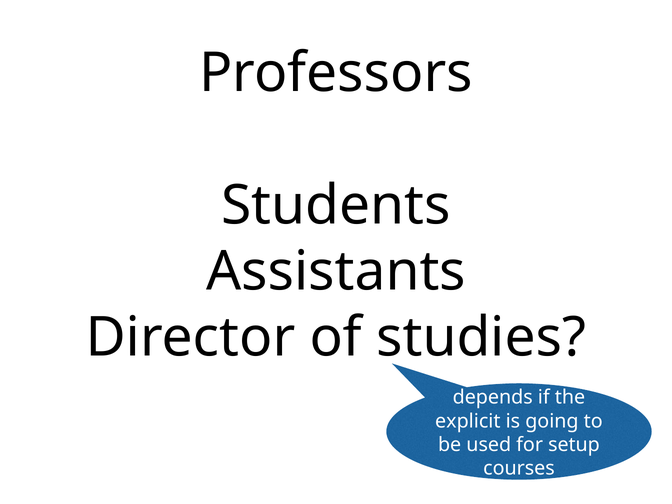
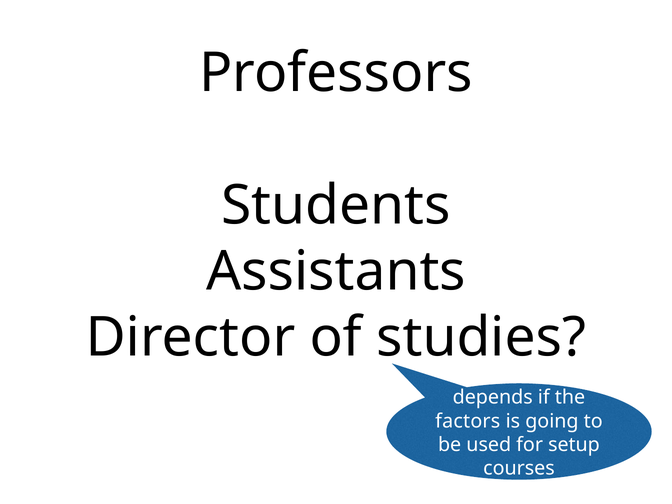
explicit: explicit -> factors (468, 421)
